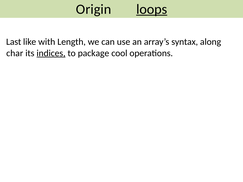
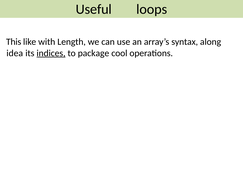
Origin: Origin -> Useful (94, 9)
loops underline: present -> none (152, 9)
Last: Last -> This (14, 42)
char: char -> idea (15, 53)
